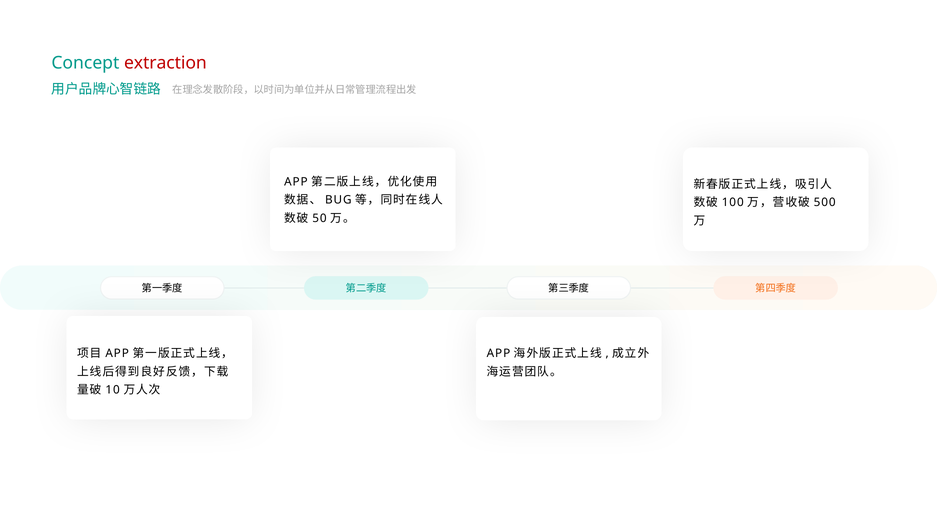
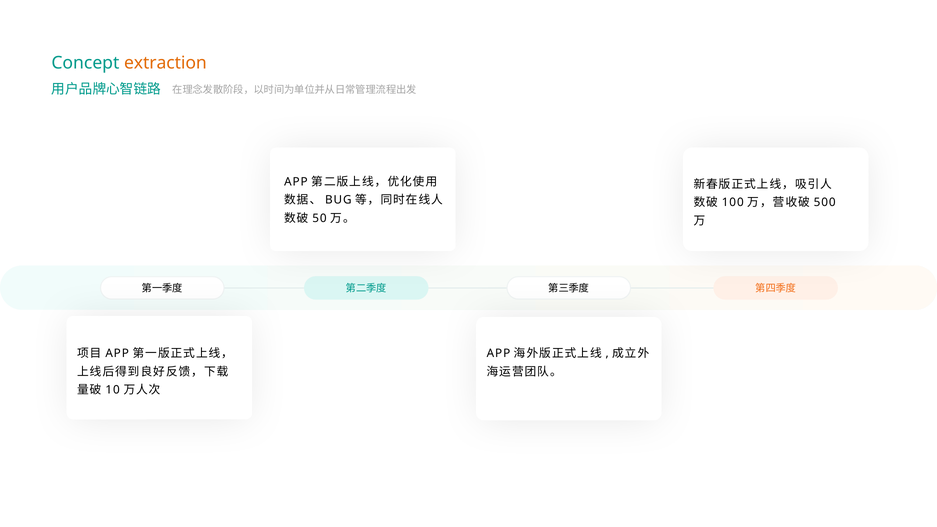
extraction colour: red -> orange (165, 63)
